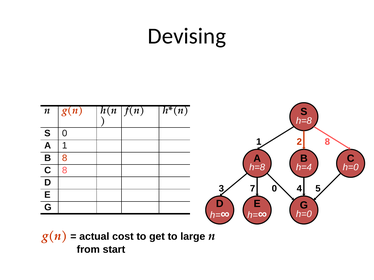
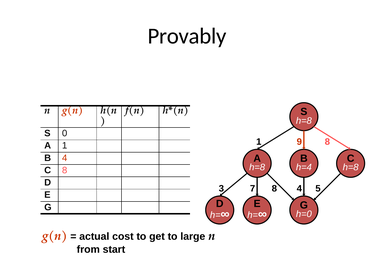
Devising: Devising -> Provably (187, 36)
2: 2 -> 9 (299, 142)
B 8: 8 -> 4 (65, 158)
h=0: h=0 -> h=8 (351, 168)
3 0: 0 -> 8 (274, 189)
